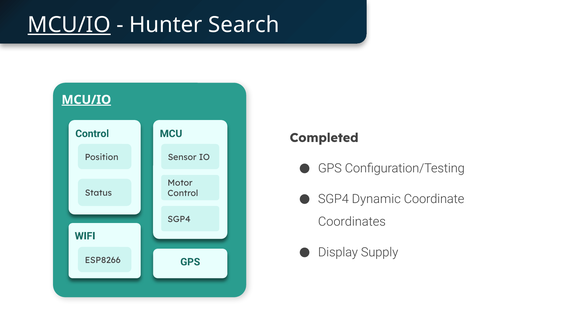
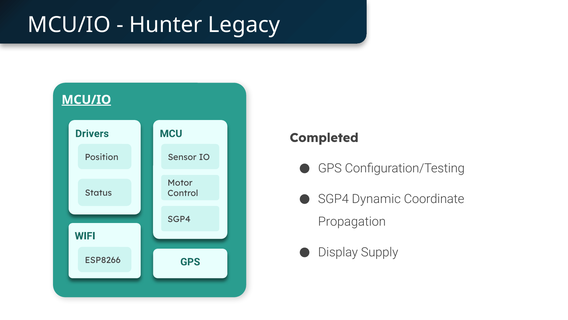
MCU/IO underline: present -> none (69, 25)
Search: Search -> Legacy (244, 25)
Control: Control -> Drivers (92, 133)
Coordinates: Coordinates -> Propagation (352, 221)
